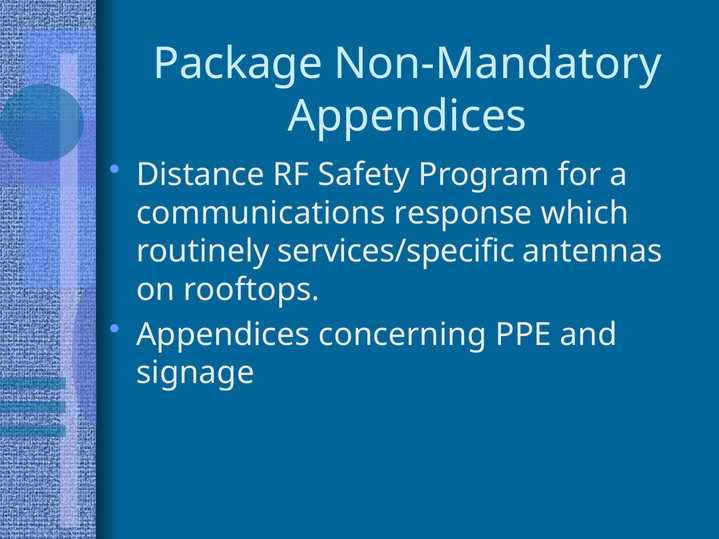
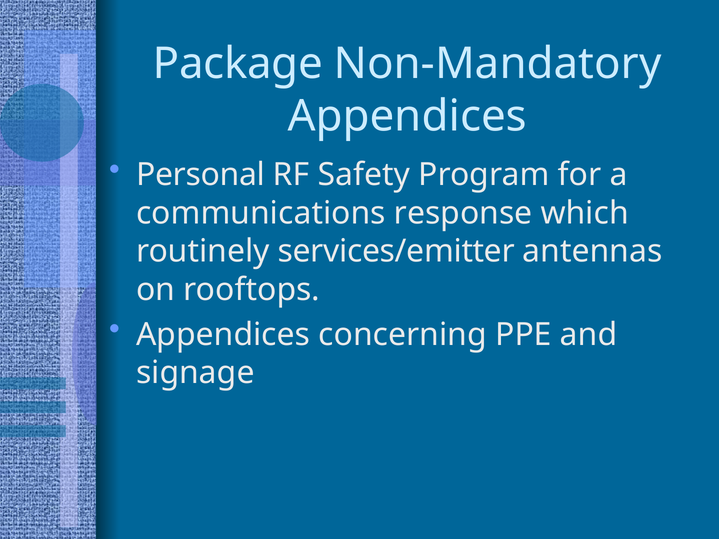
Distance: Distance -> Personal (200, 175)
services/specific: services/specific -> services/emitter (396, 252)
